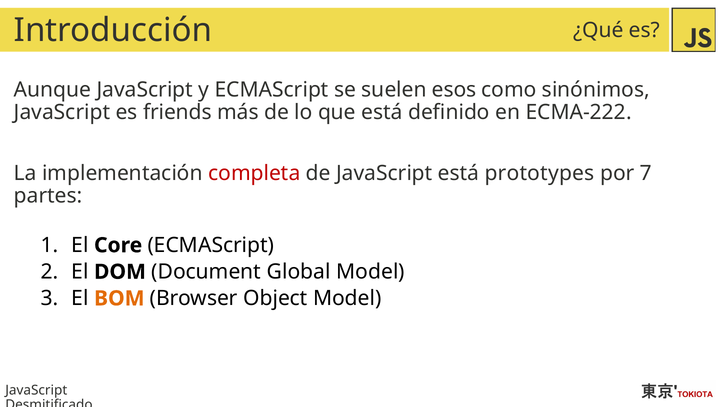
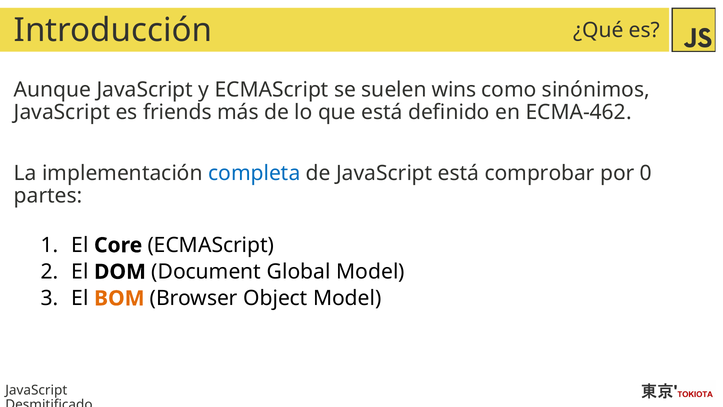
esos: esos -> wins (454, 90)
ECMA-222: ECMA-222 -> ECMA-462 (579, 112)
completa colour: red -> blue (254, 173)
prototypes: prototypes -> comprobar (540, 173)
7: 7 -> 0 (646, 173)
